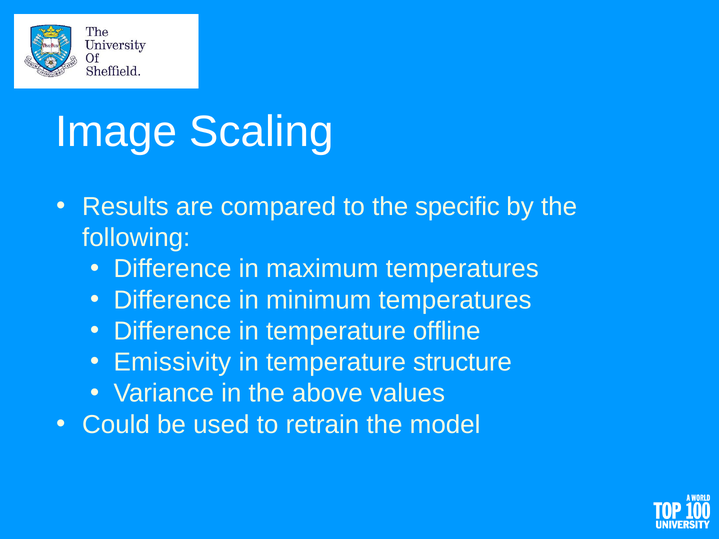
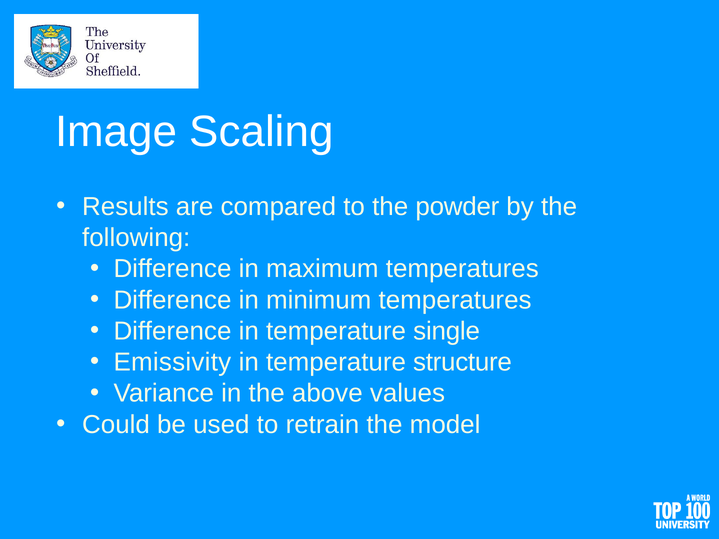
specific: specific -> powder (457, 207)
offline: offline -> single (447, 331)
